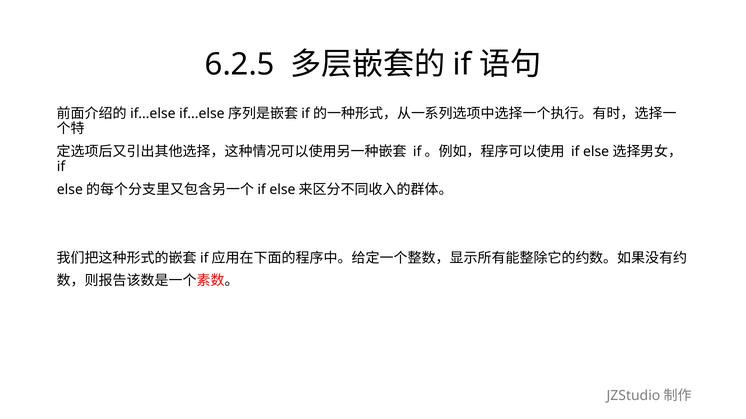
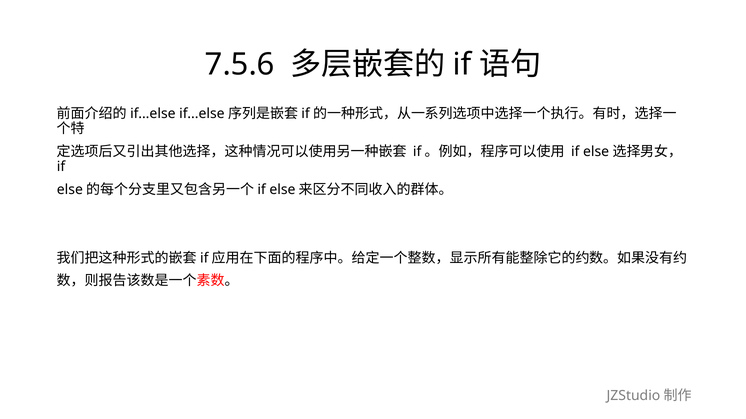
6.2.5: 6.2.5 -> 7.5.6 (240, 65)
